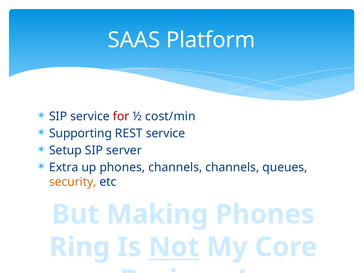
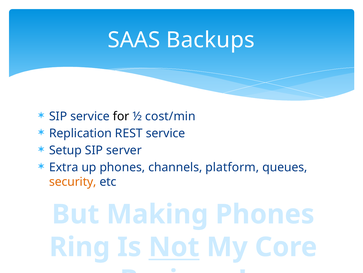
Platform: Platform -> Backups (211, 40)
for colour: red -> black (121, 116)
Supporting: Supporting -> Replication (81, 133)
channels channels: channels -> platform (232, 167)
